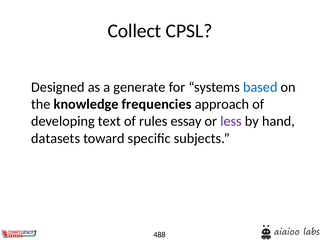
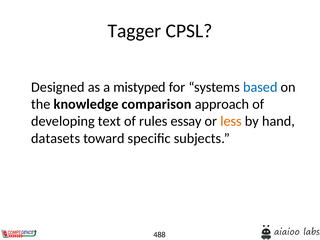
Collect: Collect -> Tagger (134, 31)
generate: generate -> mistyped (140, 87)
frequencies: frequencies -> comparison (157, 104)
less colour: purple -> orange (231, 121)
